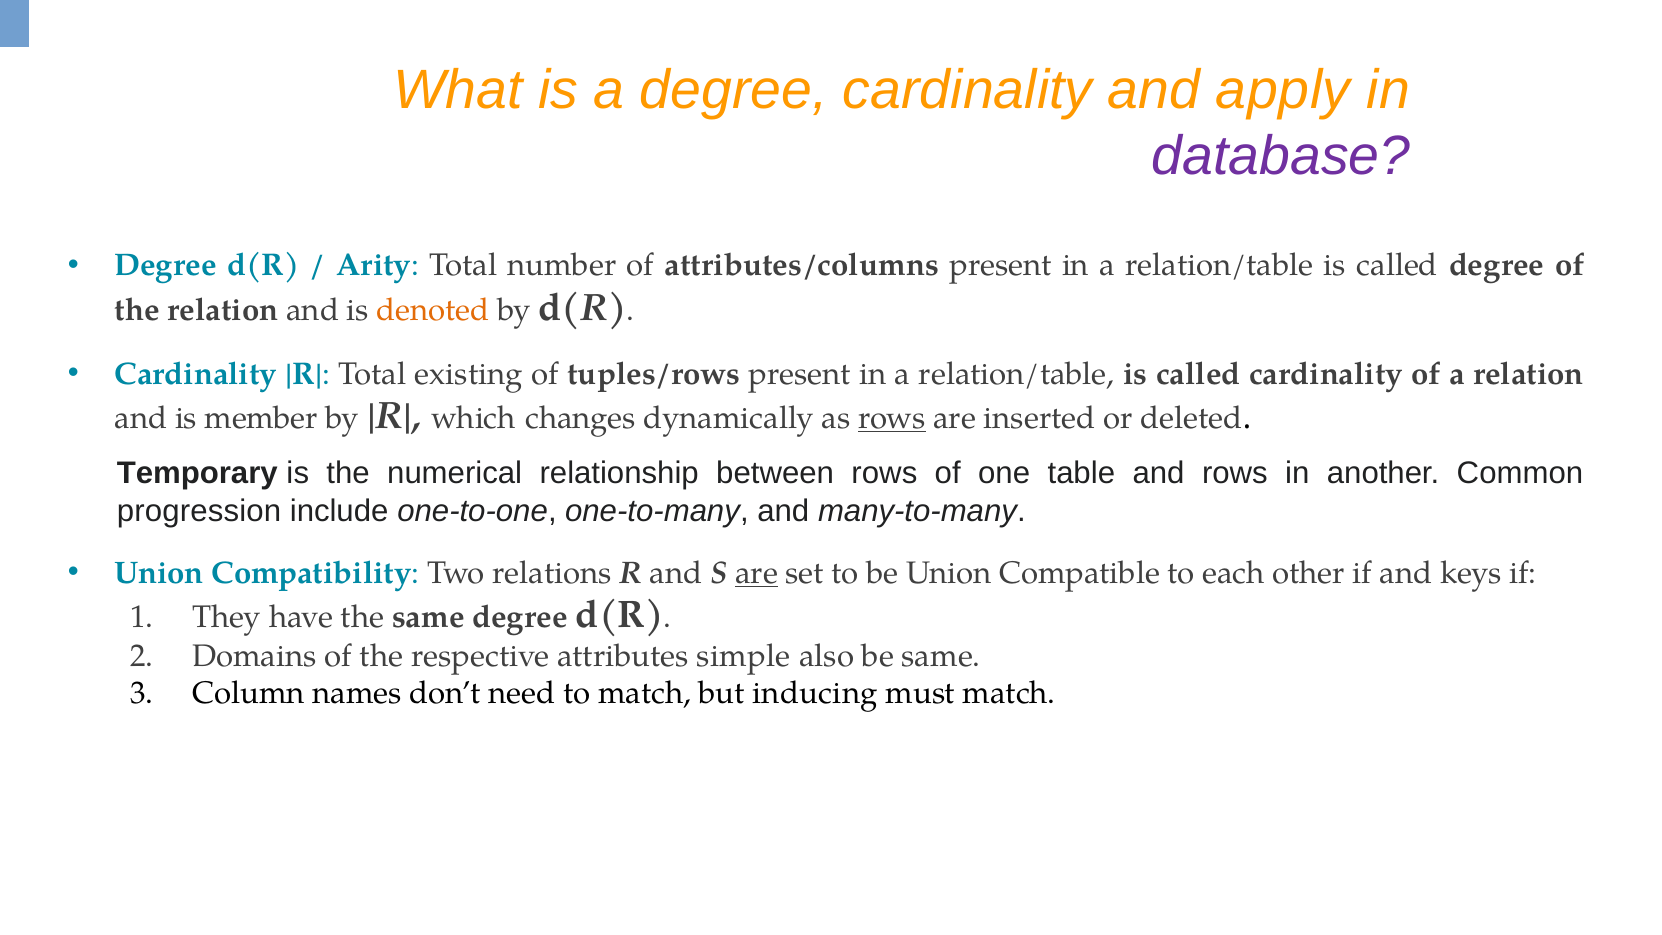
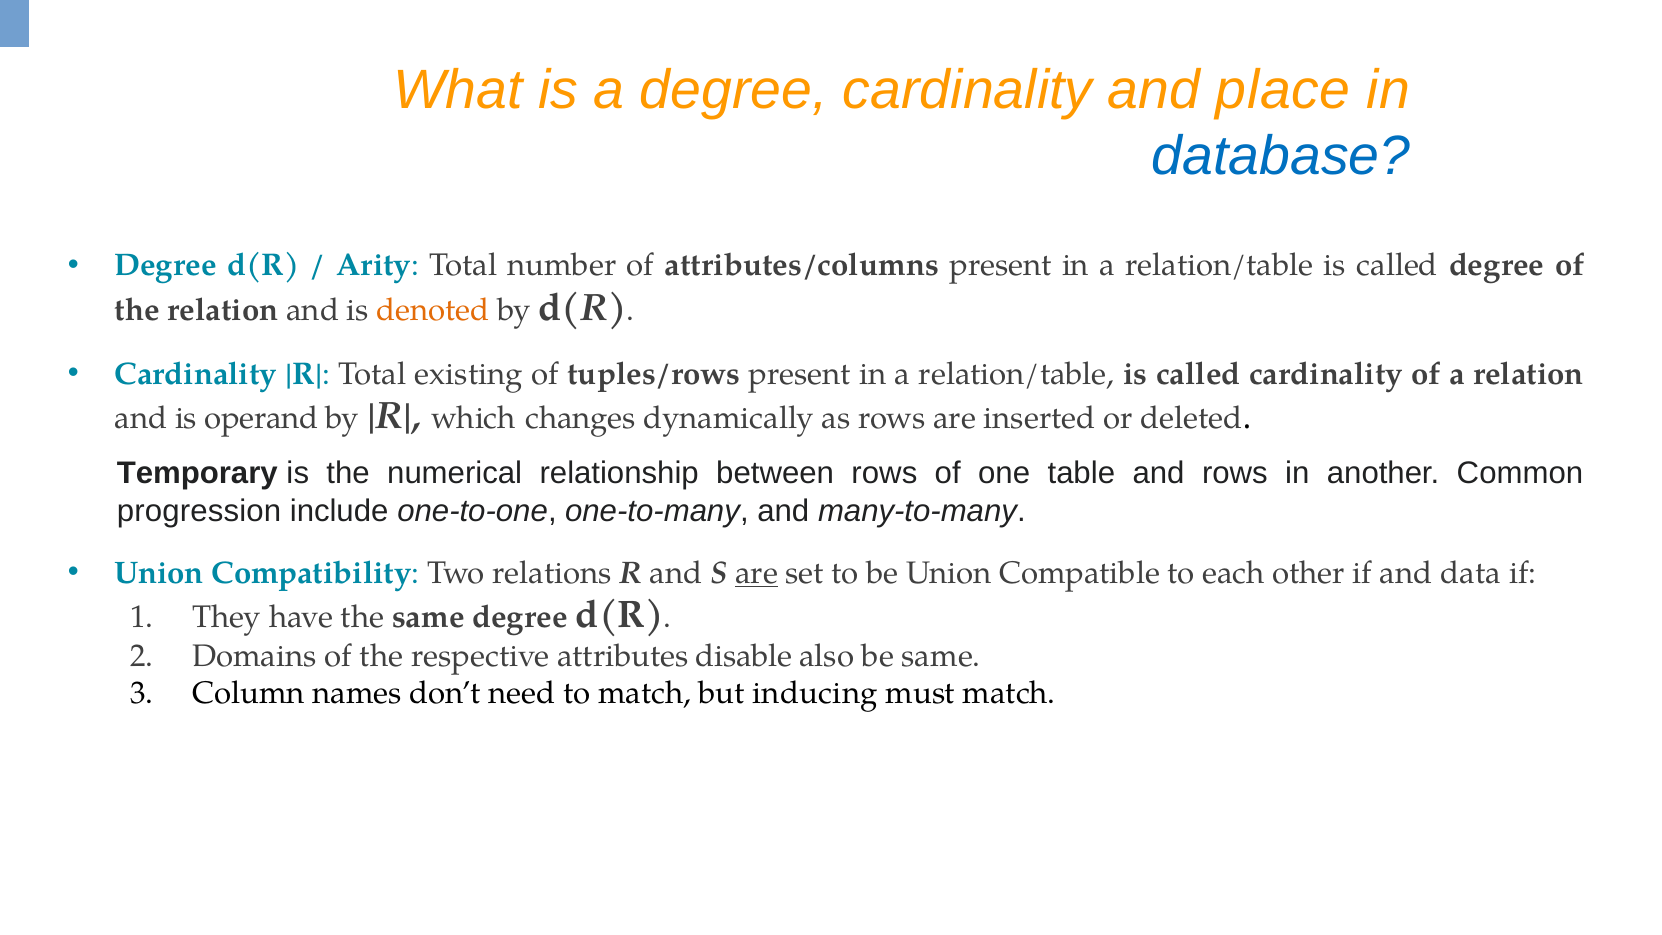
apply: apply -> place (1283, 90)
database colour: purple -> blue (1281, 157)
member: member -> operand (261, 418)
rows underline: present -> none (892, 418)
keys: keys -> data (1471, 573)
simple: simple -> disable (744, 656)
